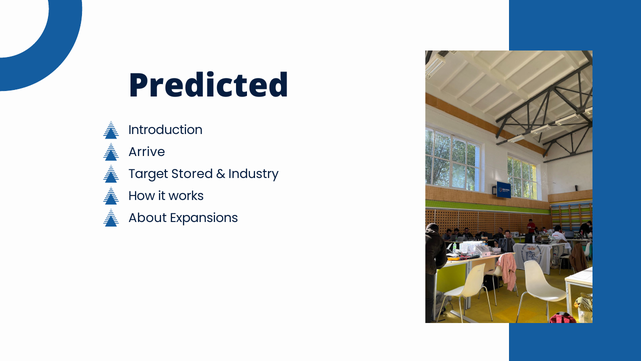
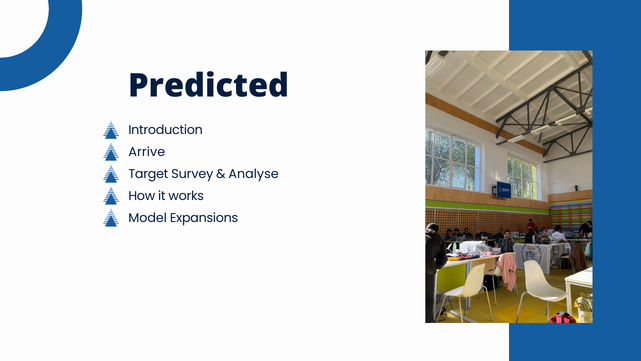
Stored: Stored -> Survey (192, 174)
Industry: Industry -> Analyse (254, 174)
About: About -> Model (148, 218)
